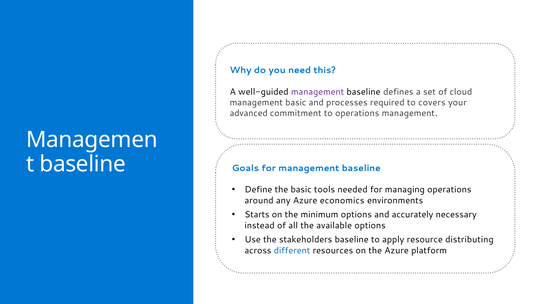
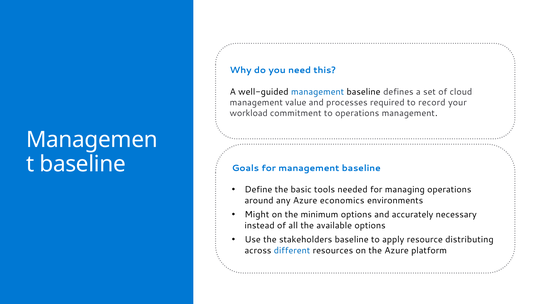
management colour: purple -> blue (318, 92)
management basic: basic -> value (296, 103)
covers: covers -> record (432, 103)
advanced: advanced -> workload (249, 113)
Starts: Starts -> Might (257, 215)
